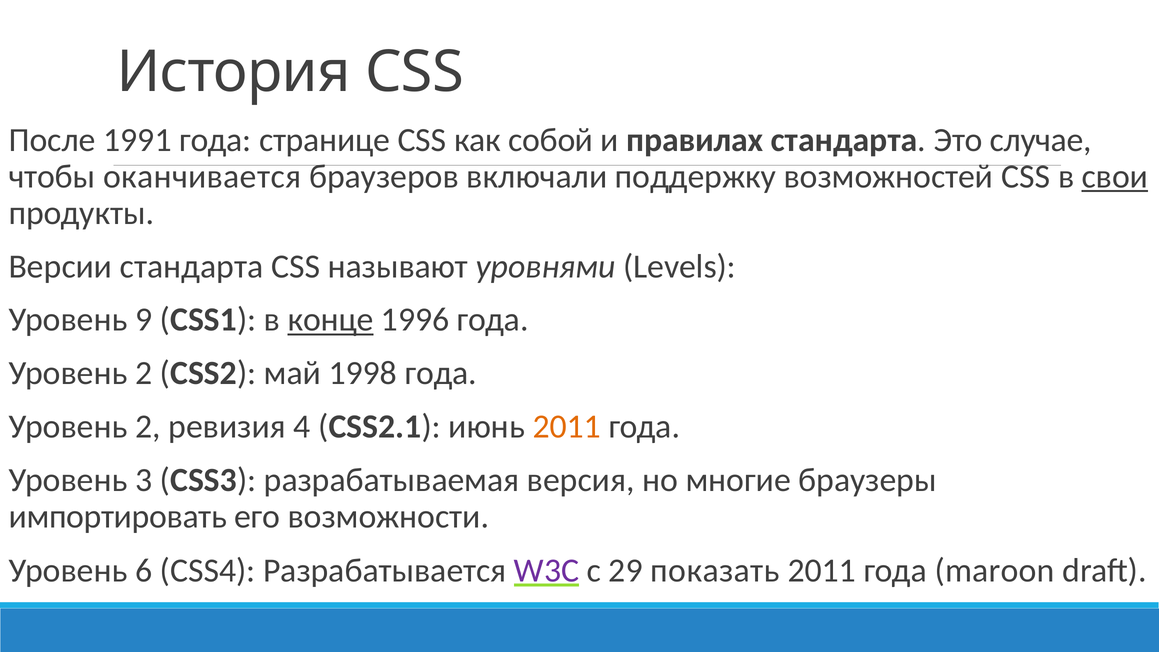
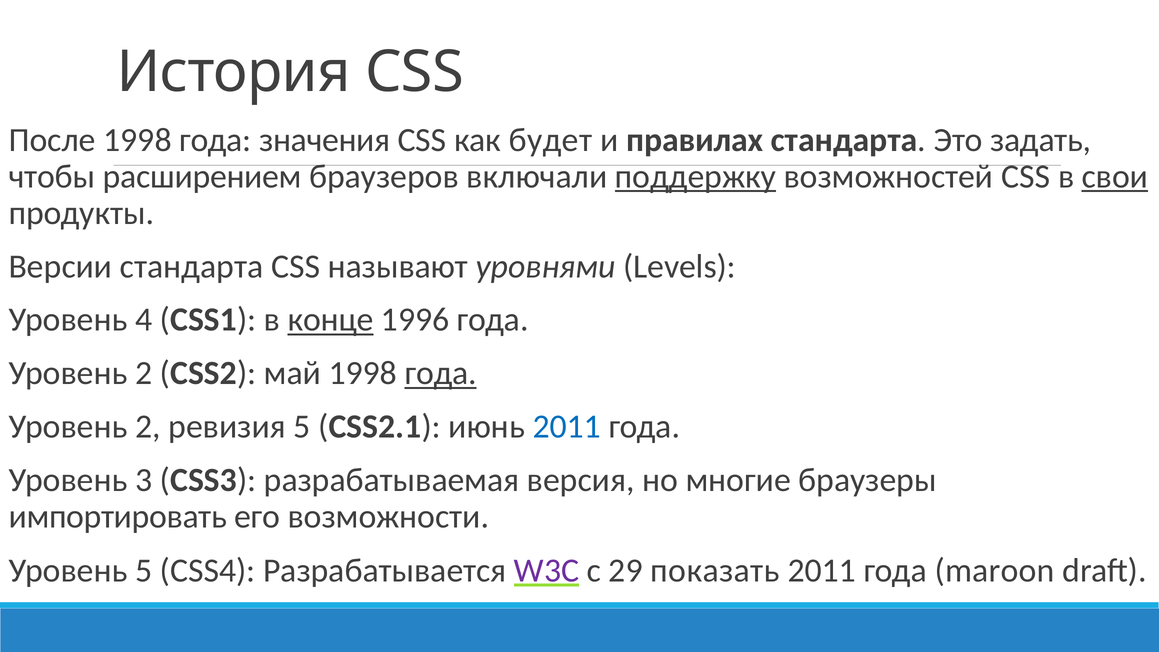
После 1991: 1991 -> 1998 (137, 140)
странице: странице -> значения (325, 140)
собой: собой -> будет (551, 140)
случае: случае -> задать (1041, 140)
оканчивается: оканчивается -> расширением (202, 176)
поддержку underline: none -> present (695, 176)
9: 9 -> 4 (144, 320)
года underline: none -> present (441, 373)
ревизия 4: 4 -> 5 (302, 427)
2011 colour: orange -> blue (567, 427)
Уровень 6: 6 -> 5 (144, 571)
